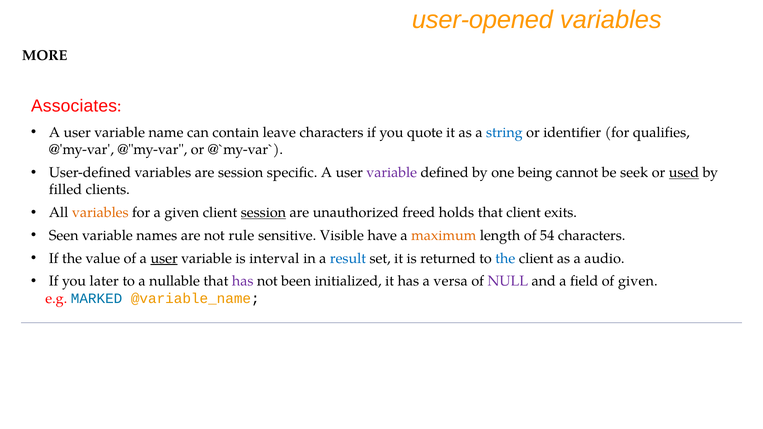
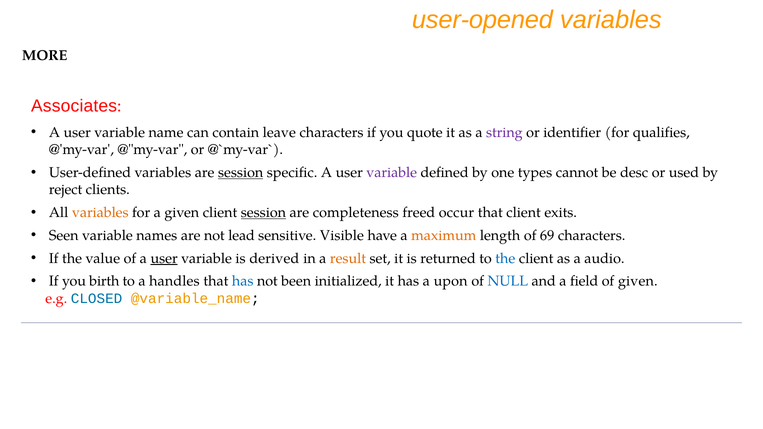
string colour: blue -> purple (504, 133)
session underline: none -> present (241, 173)
being: being -> types (535, 173)
seek: seek -> desc (634, 173)
used underline: present -> none (684, 173)
filled: filled -> reject (66, 190)
unauthorized: unauthorized -> completeness (356, 213)
holds: holds -> occur (456, 213)
rule: rule -> lead (242, 236)
54: 54 -> 69 (547, 236)
interval: interval -> derived (274, 258)
result colour: blue -> orange (348, 258)
later: later -> birth (104, 281)
nullable: nullable -> handles (174, 281)
has colour: purple -> blue (243, 281)
versa: versa -> upon (451, 281)
NULL colour: purple -> blue (508, 281)
MARKED: MARKED -> CLOSED (97, 299)
